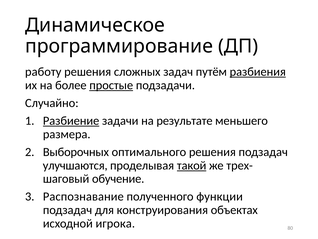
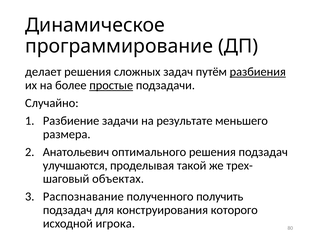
работу: работу -> делает (43, 72)
Разбиение underline: present -> none (71, 121)
Выборочных: Выборочных -> Анатольевич (76, 152)
такой underline: present -> none (192, 165)
обучение: обучение -> объектах (118, 178)
функции: функции -> получить (220, 196)
объектах: объектах -> которого (234, 210)
